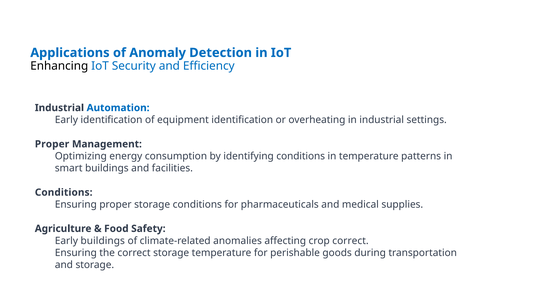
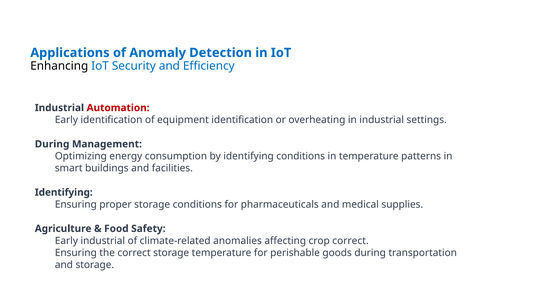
Automation colour: blue -> red (118, 108)
Proper: Proper -> During (52, 144)
Conditions: Conditions -> Identifying (64, 192)
Early buildings: buildings -> industrial (103, 240)
